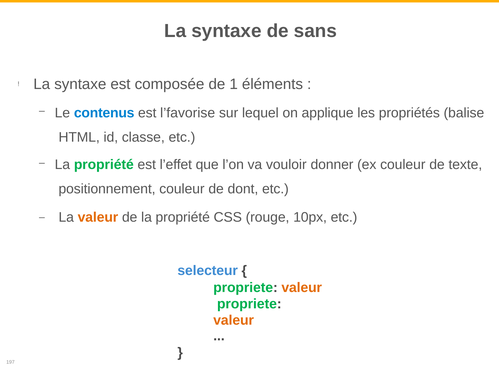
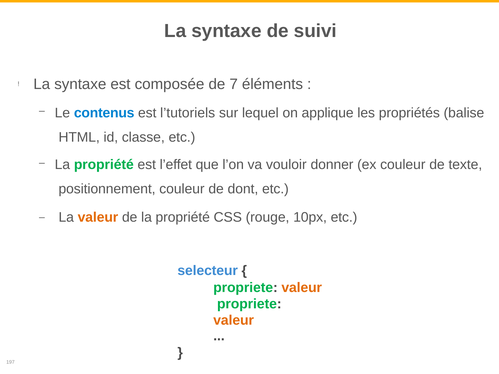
sans: sans -> suivi (315, 31)
1: 1 -> 7 (234, 84)
l’favorise: l’favorise -> l’tutoriels (188, 113)
